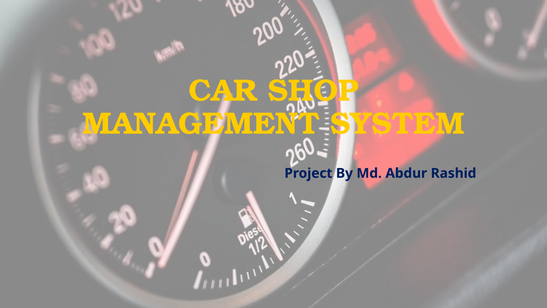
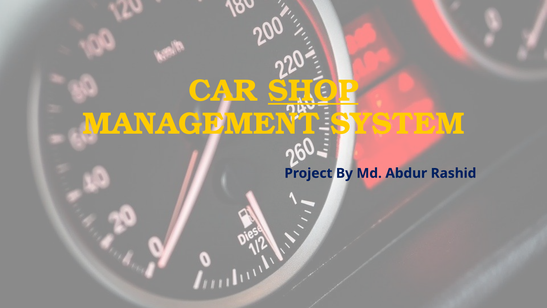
SHOP underline: none -> present (313, 90)
